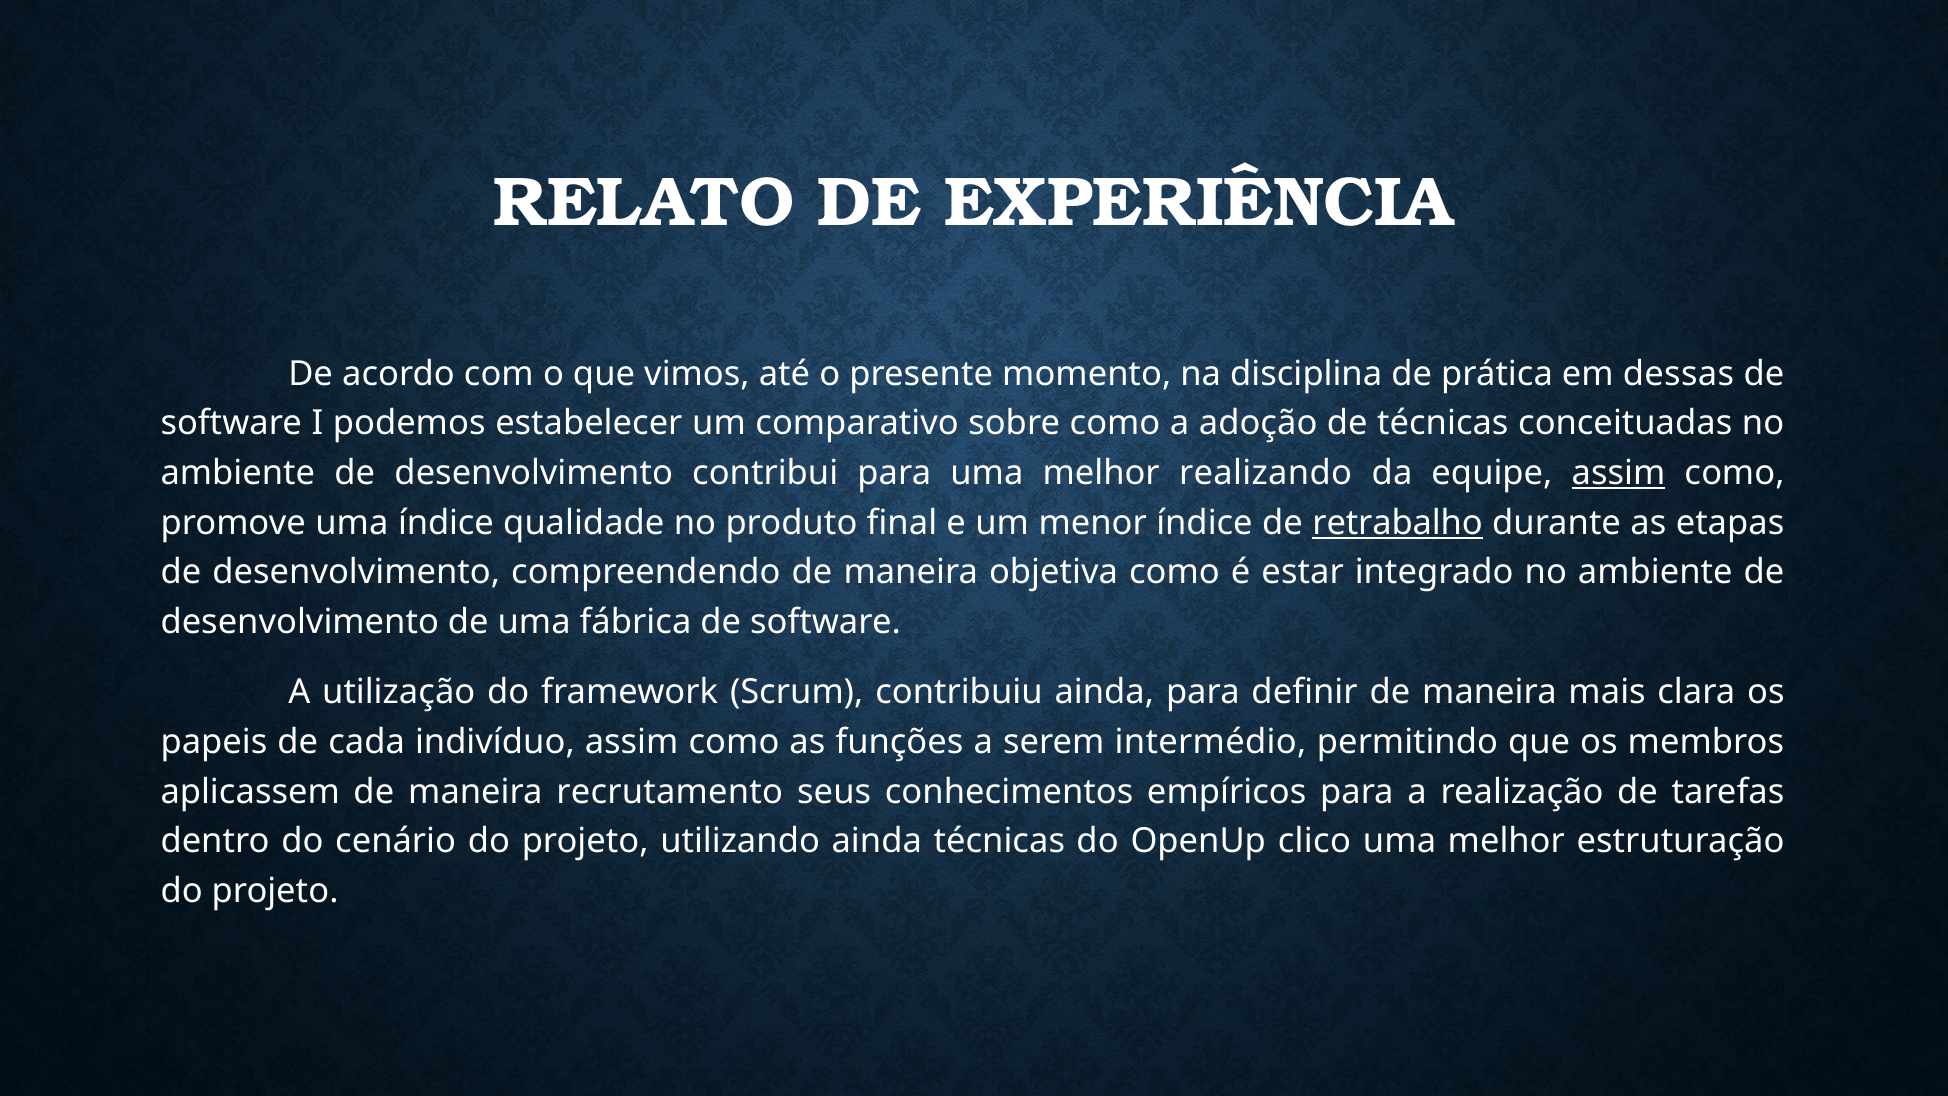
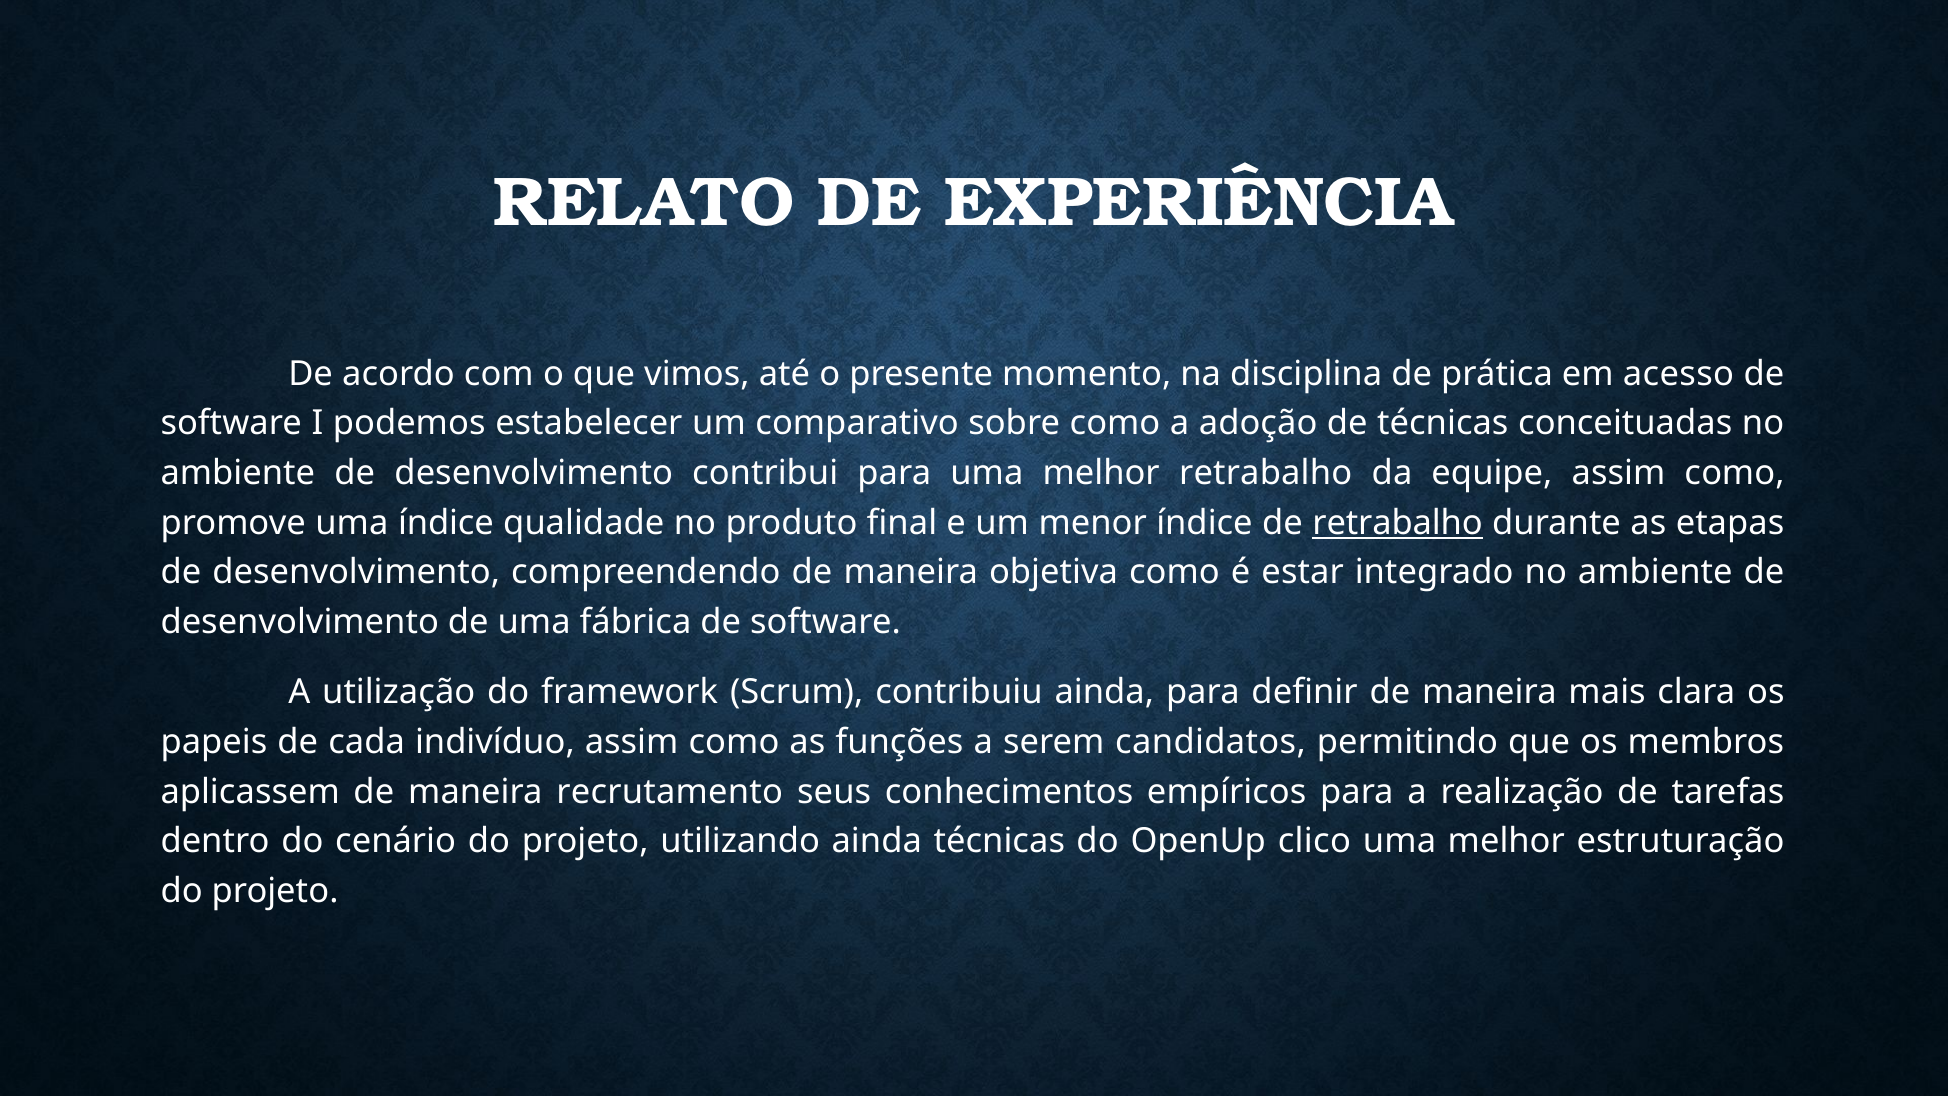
dessas: dessas -> acesso (1679, 374)
melhor realizando: realizando -> retrabalho (1266, 473)
assim underline: present -> none (1619, 473)
intermédio: intermédio -> candidatos (1211, 742)
